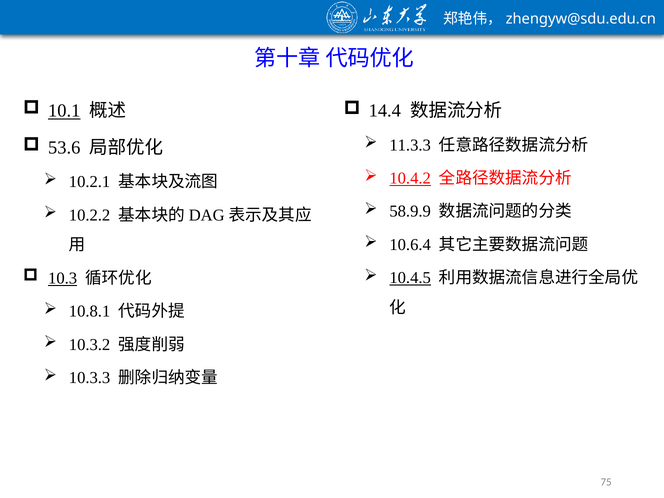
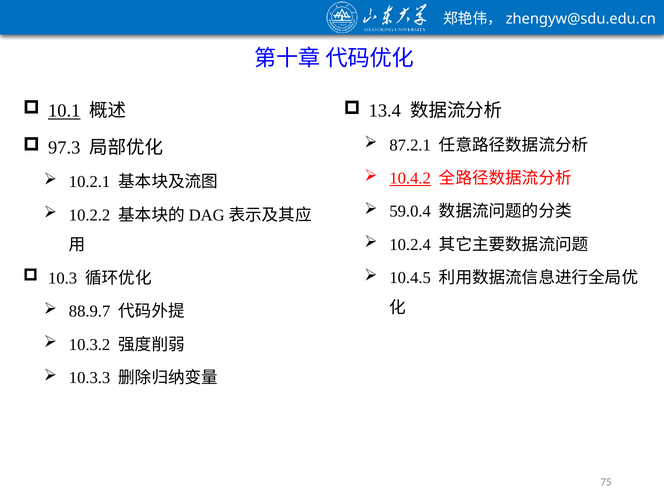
14.4: 14.4 -> 13.4 (385, 111)
11.3.3: 11.3.3 -> 87.2.1 (410, 145)
53.6: 53.6 -> 97.3 (64, 148)
58.9.9: 58.9.9 -> 59.0.4 (410, 211)
10.6.4: 10.6.4 -> 10.2.4 (410, 245)
10.4.5 underline: present -> none (410, 278)
10.3 underline: present -> none (63, 278)
10.8.1: 10.8.1 -> 88.9.7 (90, 311)
